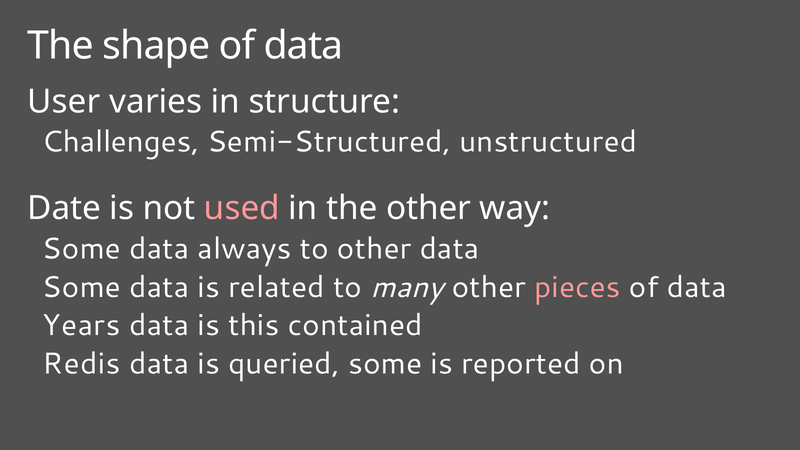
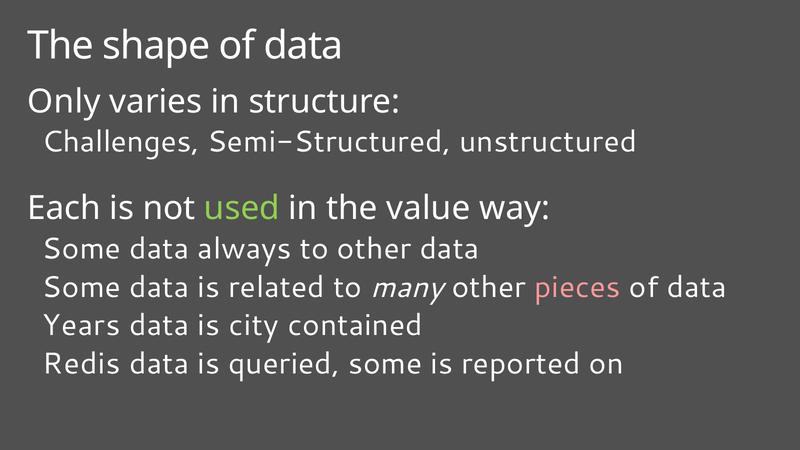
User: User -> Only (64, 102)
Date: Date -> Each (64, 208)
used colour: pink -> light green (242, 208)
the other: other -> value (428, 208)
this: this -> city (254, 326)
